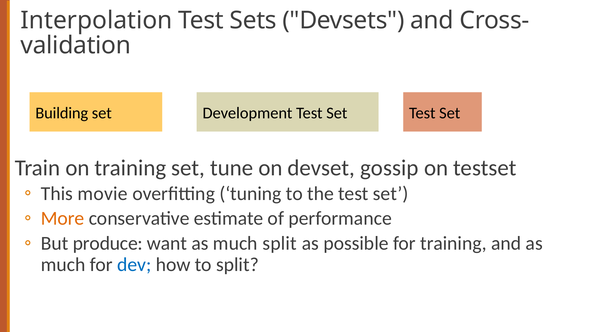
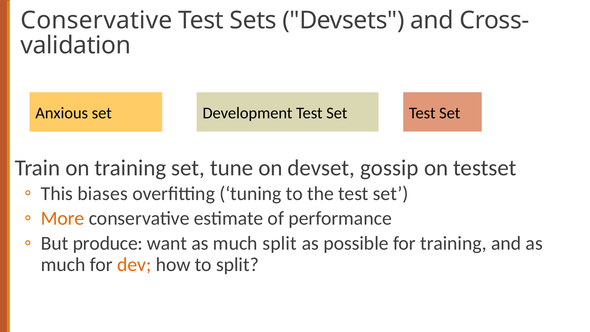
Interpolation: Interpolation -> Conservative (96, 20)
Building: Building -> Anxious (62, 113)
movie: movie -> biases (103, 193)
dev colour: blue -> orange (134, 265)
